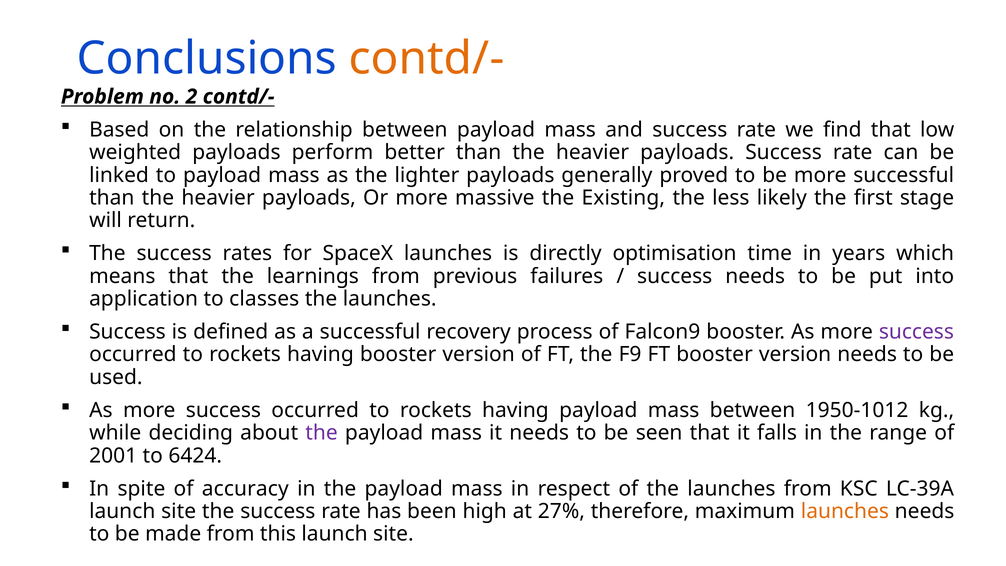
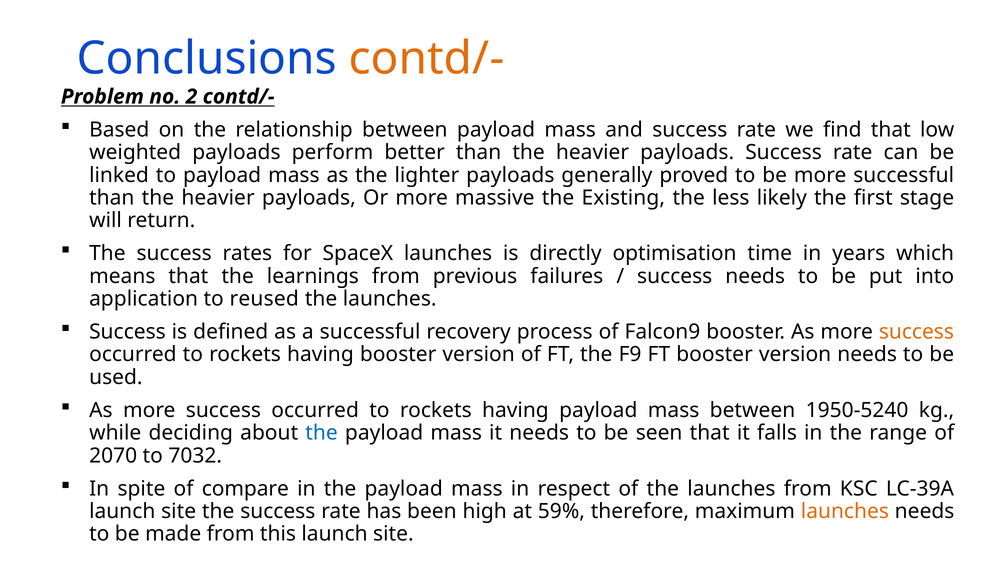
classes: classes -> reused (264, 299)
success colour: purple -> orange (916, 332)
1950-1012: 1950-1012 -> 1950-5240 (857, 410)
the colour: purple -> blue (322, 433)
2001: 2001 -> 2070 (113, 455)
6424: 6424 -> 7032 (195, 455)
accuracy: accuracy -> compare (245, 489)
27%: 27% -> 59% (561, 511)
